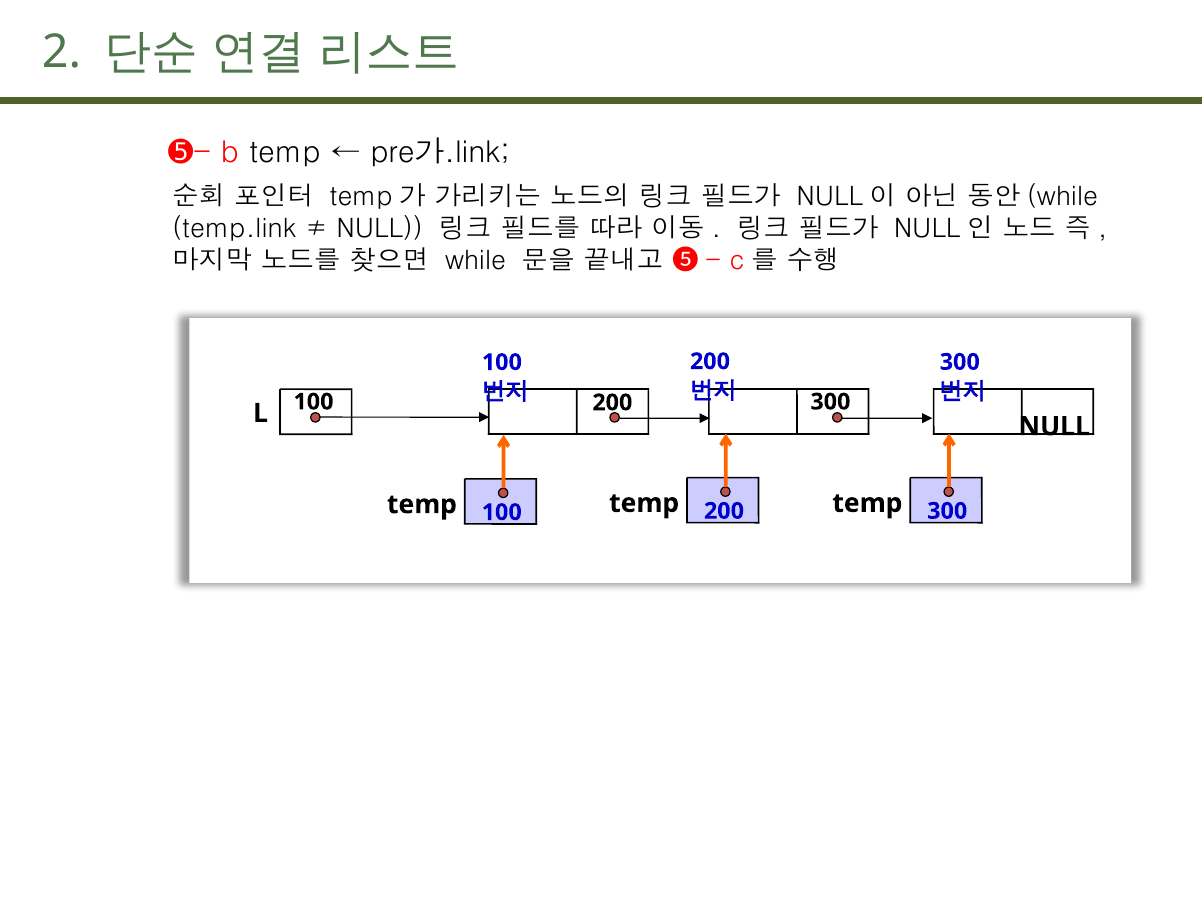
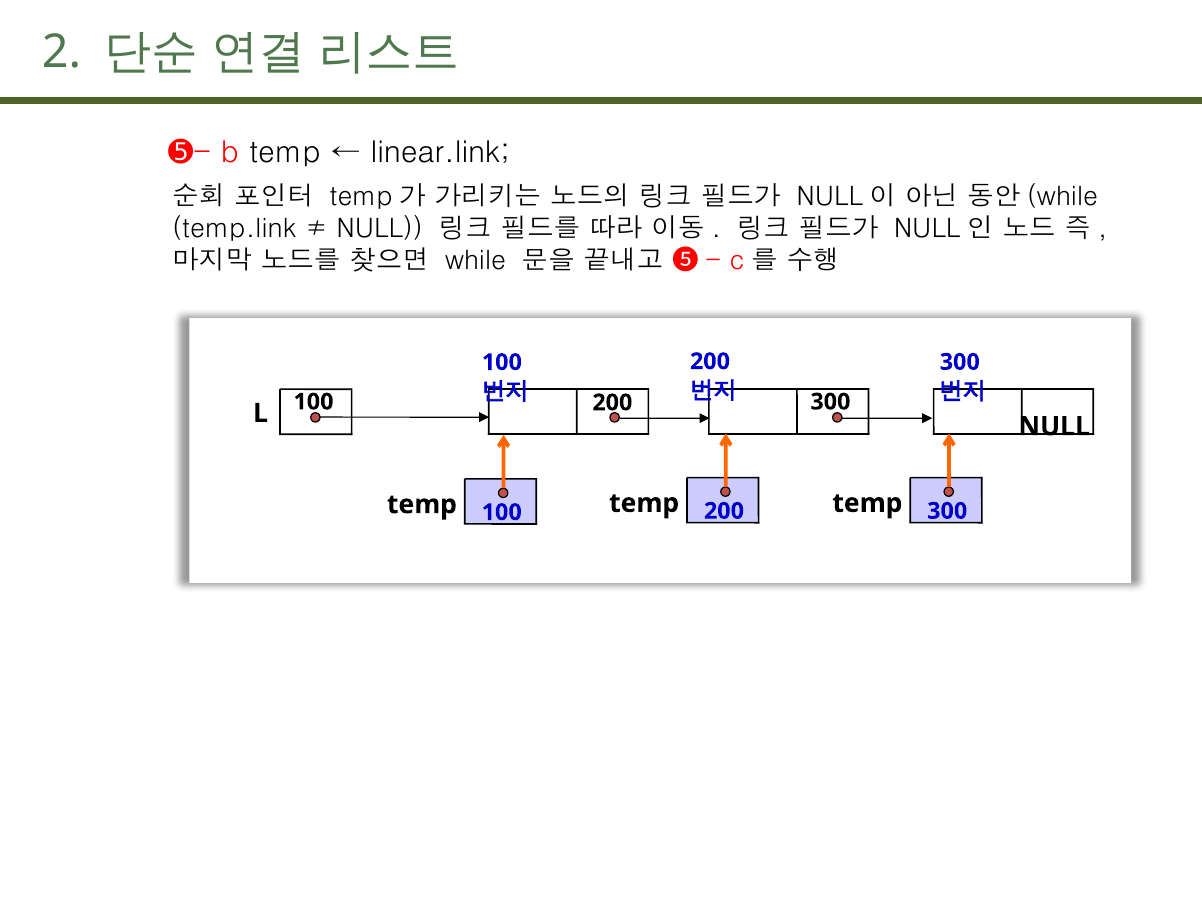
pre가.link: pre가.link -> linear.link (440, 152)
